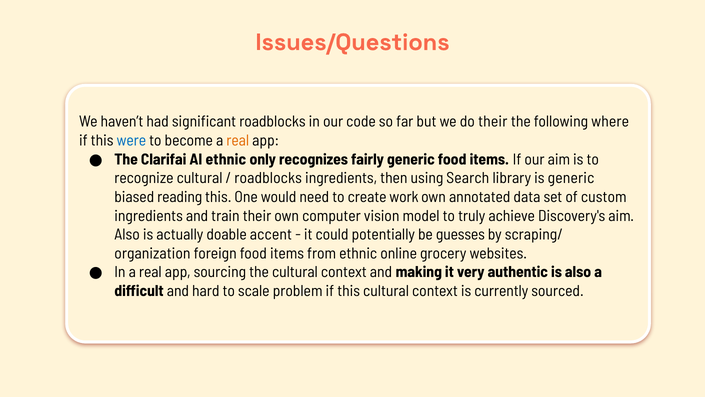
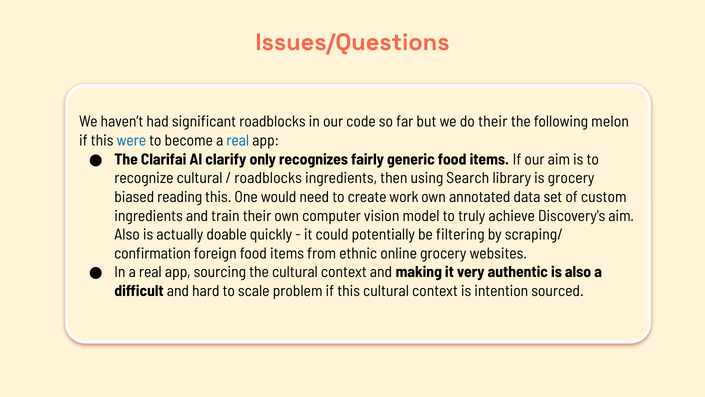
where: where -> melon (610, 122)
real colour: orange -> blue (238, 140)
AI ethnic: ethnic -> clarify (226, 159)
is generic: generic -> grocery (571, 178)
accent: accent -> quickly (271, 234)
guesses: guesses -> filtering (460, 234)
organization: organization -> confirmation (153, 253)
currently: currently -> intention (501, 291)
